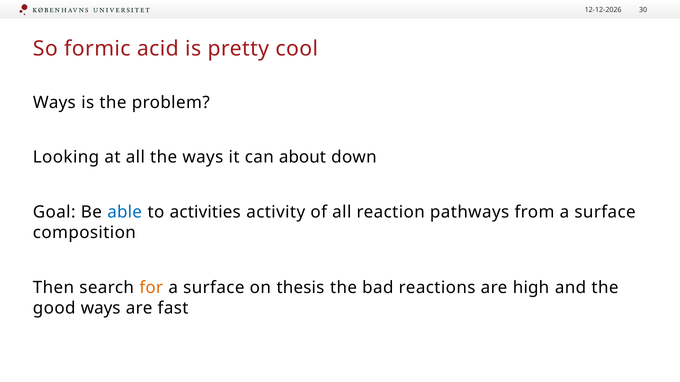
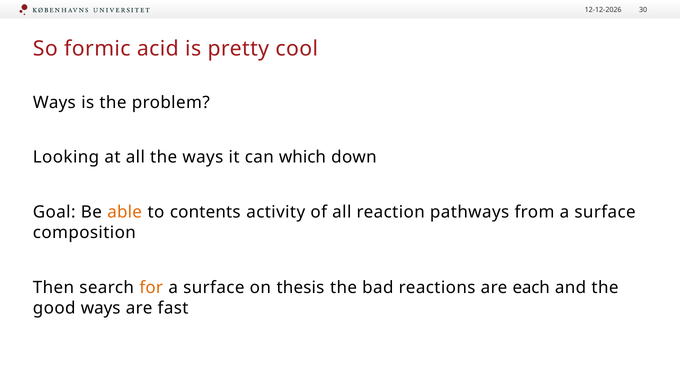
about: about -> which (302, 158)
able colour: blue -> orange (125, 213)
activities: activities -> contents (205, 213)
high: high -> each (531, 288)
